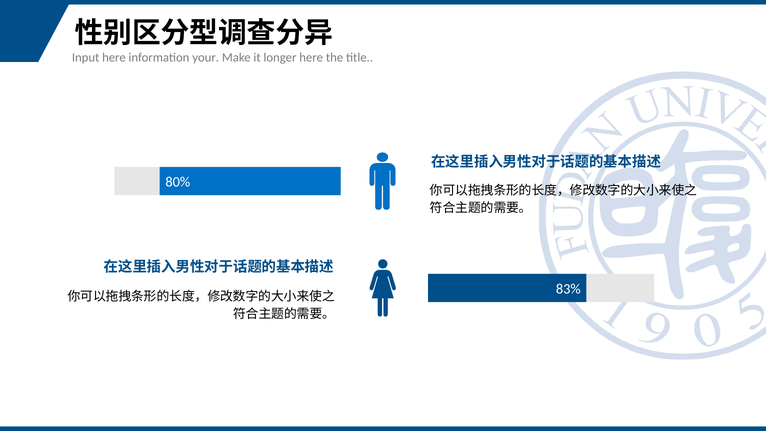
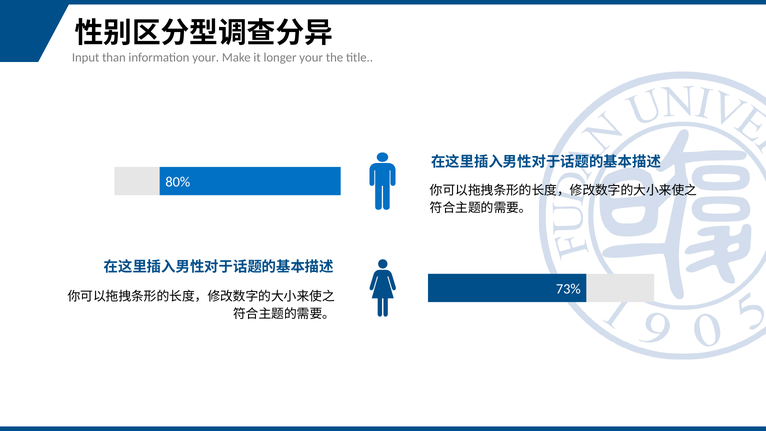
Input here: here -> than (114, 57)
longer here: here -> your (311, 57)
83%: 83% -> 73% (568, 289)
